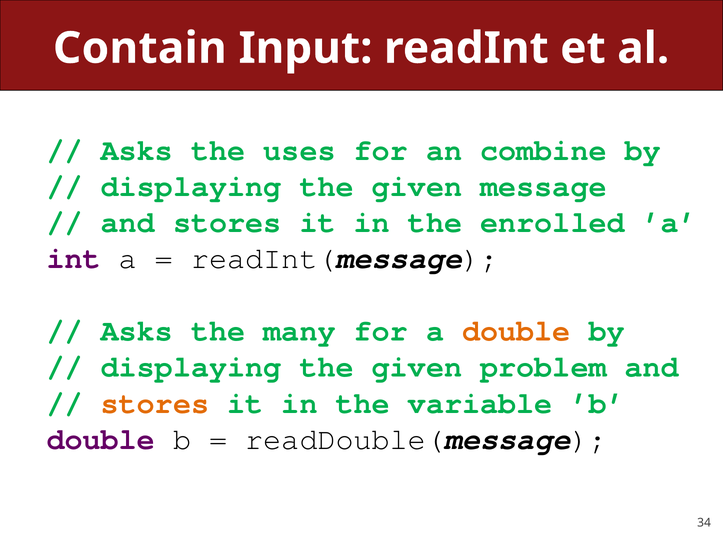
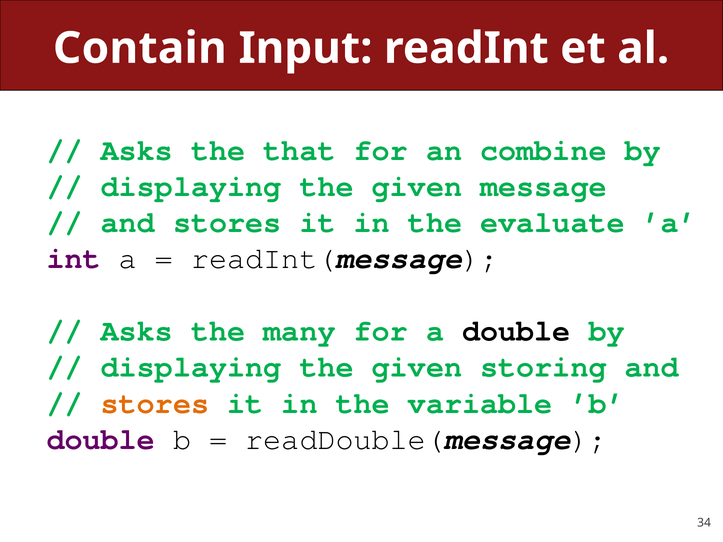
uses: uses -> that (300, 150)
enrolled: enrolled -> evaluate (552, 223)
double colour: orange -> black (516, 331)
problem: problem -> storing (543, 367)
